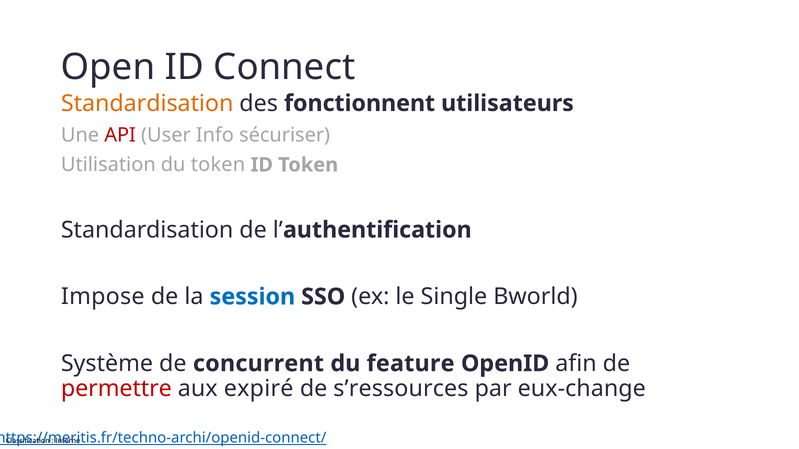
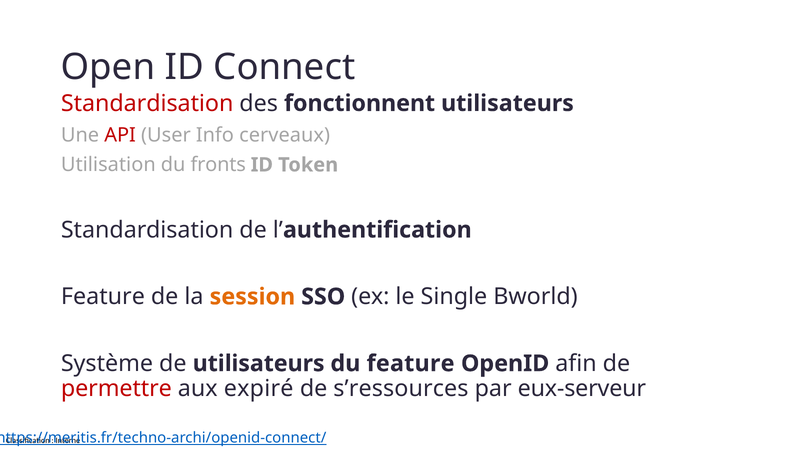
Standardisation colour: orange -> red (147, 103)
sécuriser: sécuriser -> cerveaux (285, 135)
du token: token -> fronts (218, 165)
Impose: Impose -> Feature (103, 297)
session colour: blue -> orange (252, 297)
de concurrent: concurrent -> utilisateurs (259, 364)
eux-change: eux-change -> eux-serveur (582, 389)
